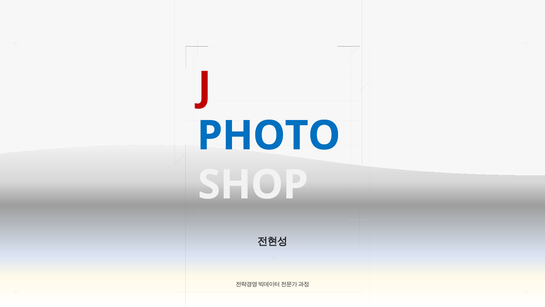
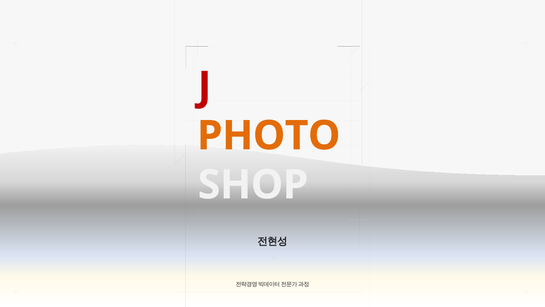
PHOTO colour: blue -> orange (269, 136)
